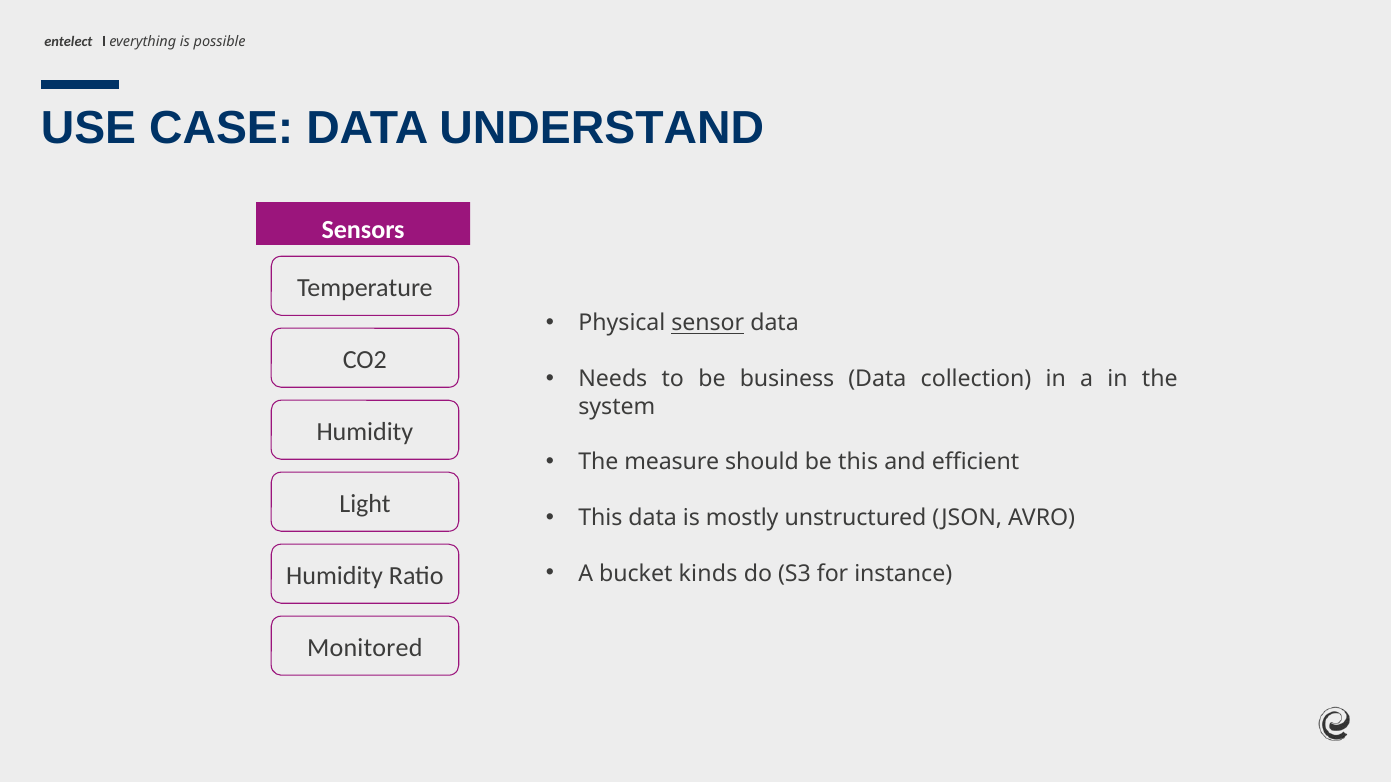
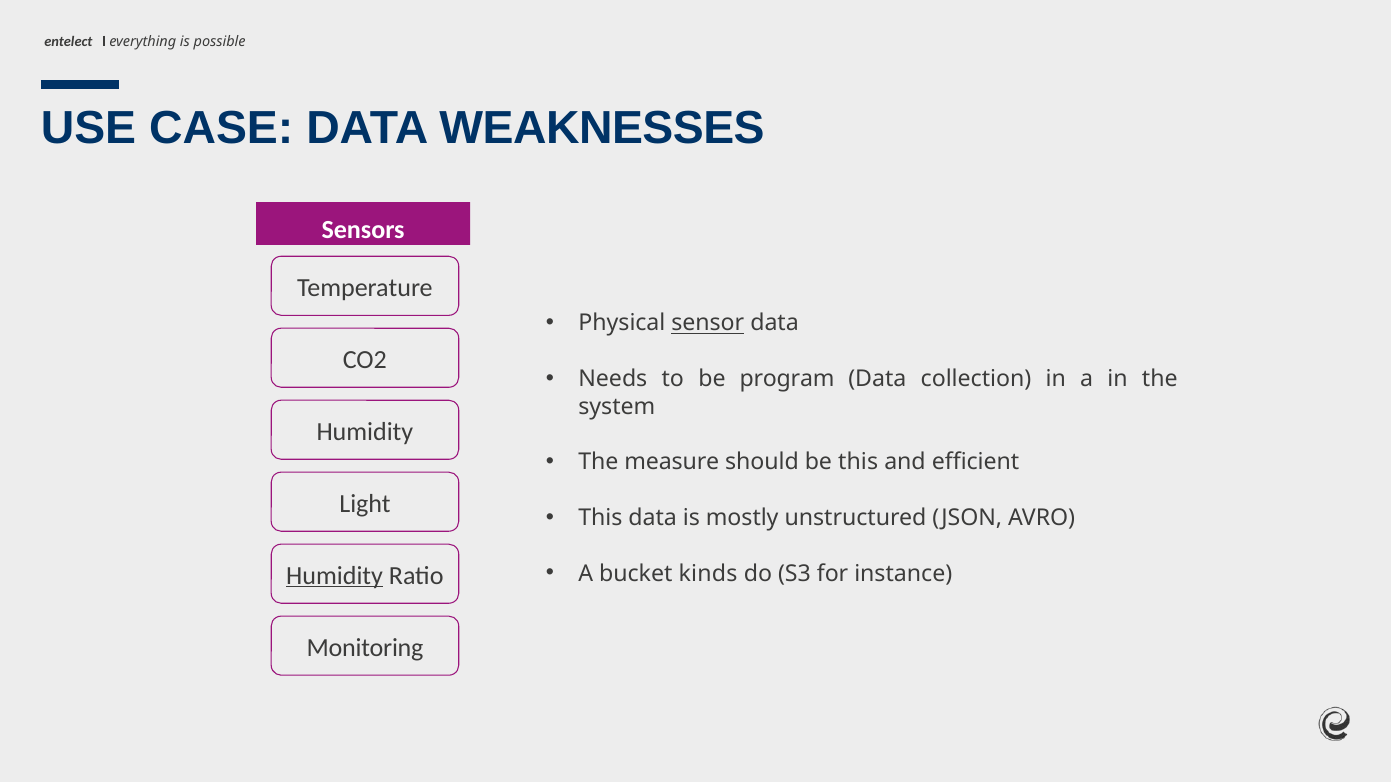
UNDERSTAND: UNDERSTAND -> WEAKNESSES (602, 128)
business: business -> program (787, 379)
Humidity underline: none -> present (335, 576)
Monitored: Monitored -> Monitoring (365, 648)
